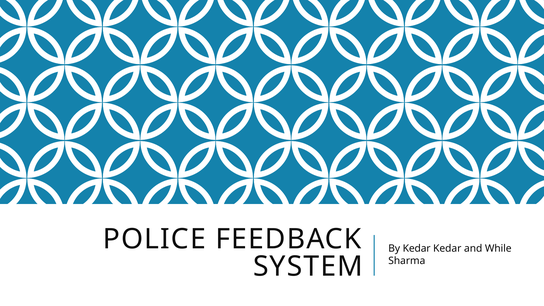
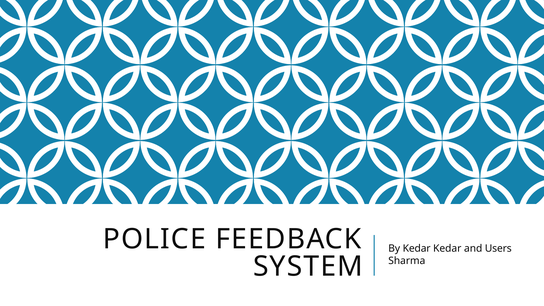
While: While -> Users (498, 249)
